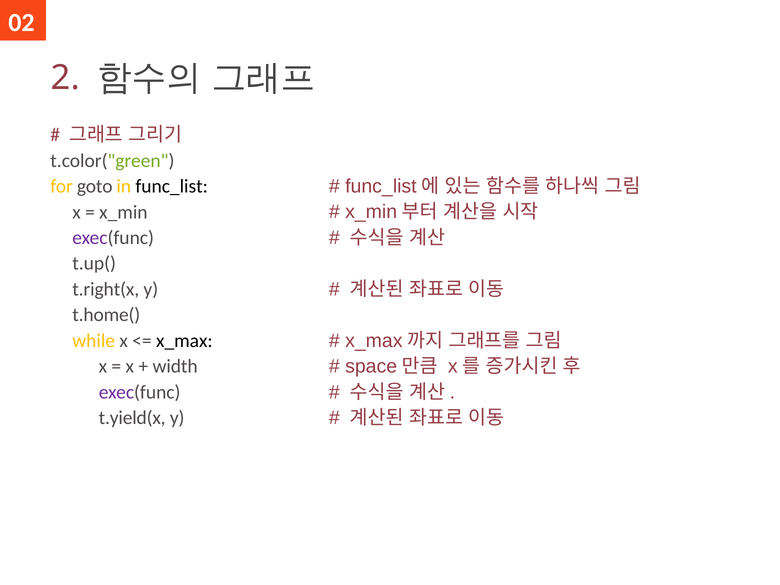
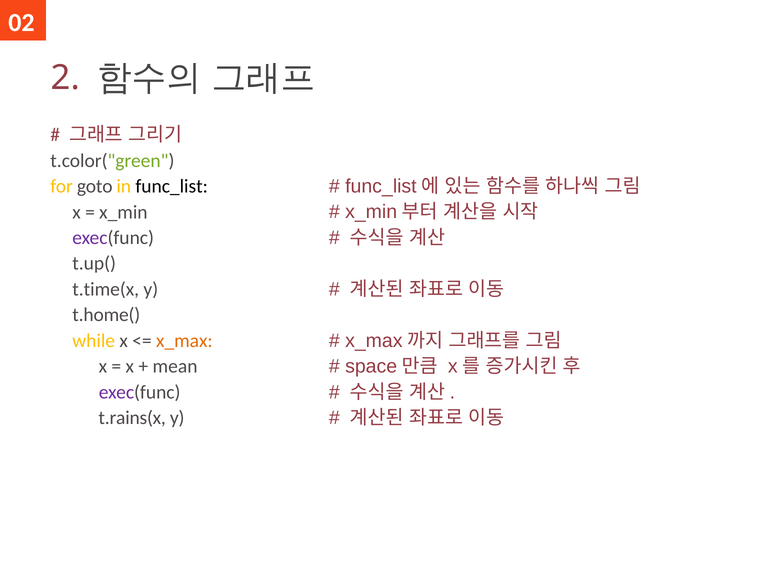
t.right(x: t.right(x -> t.time(x (106, 289)
x_max colour: black -> orange (184, 341)
width: width -> mean (175, 366)
t.yield(x: t.yield(x -> t.rains(x (132, 418)
